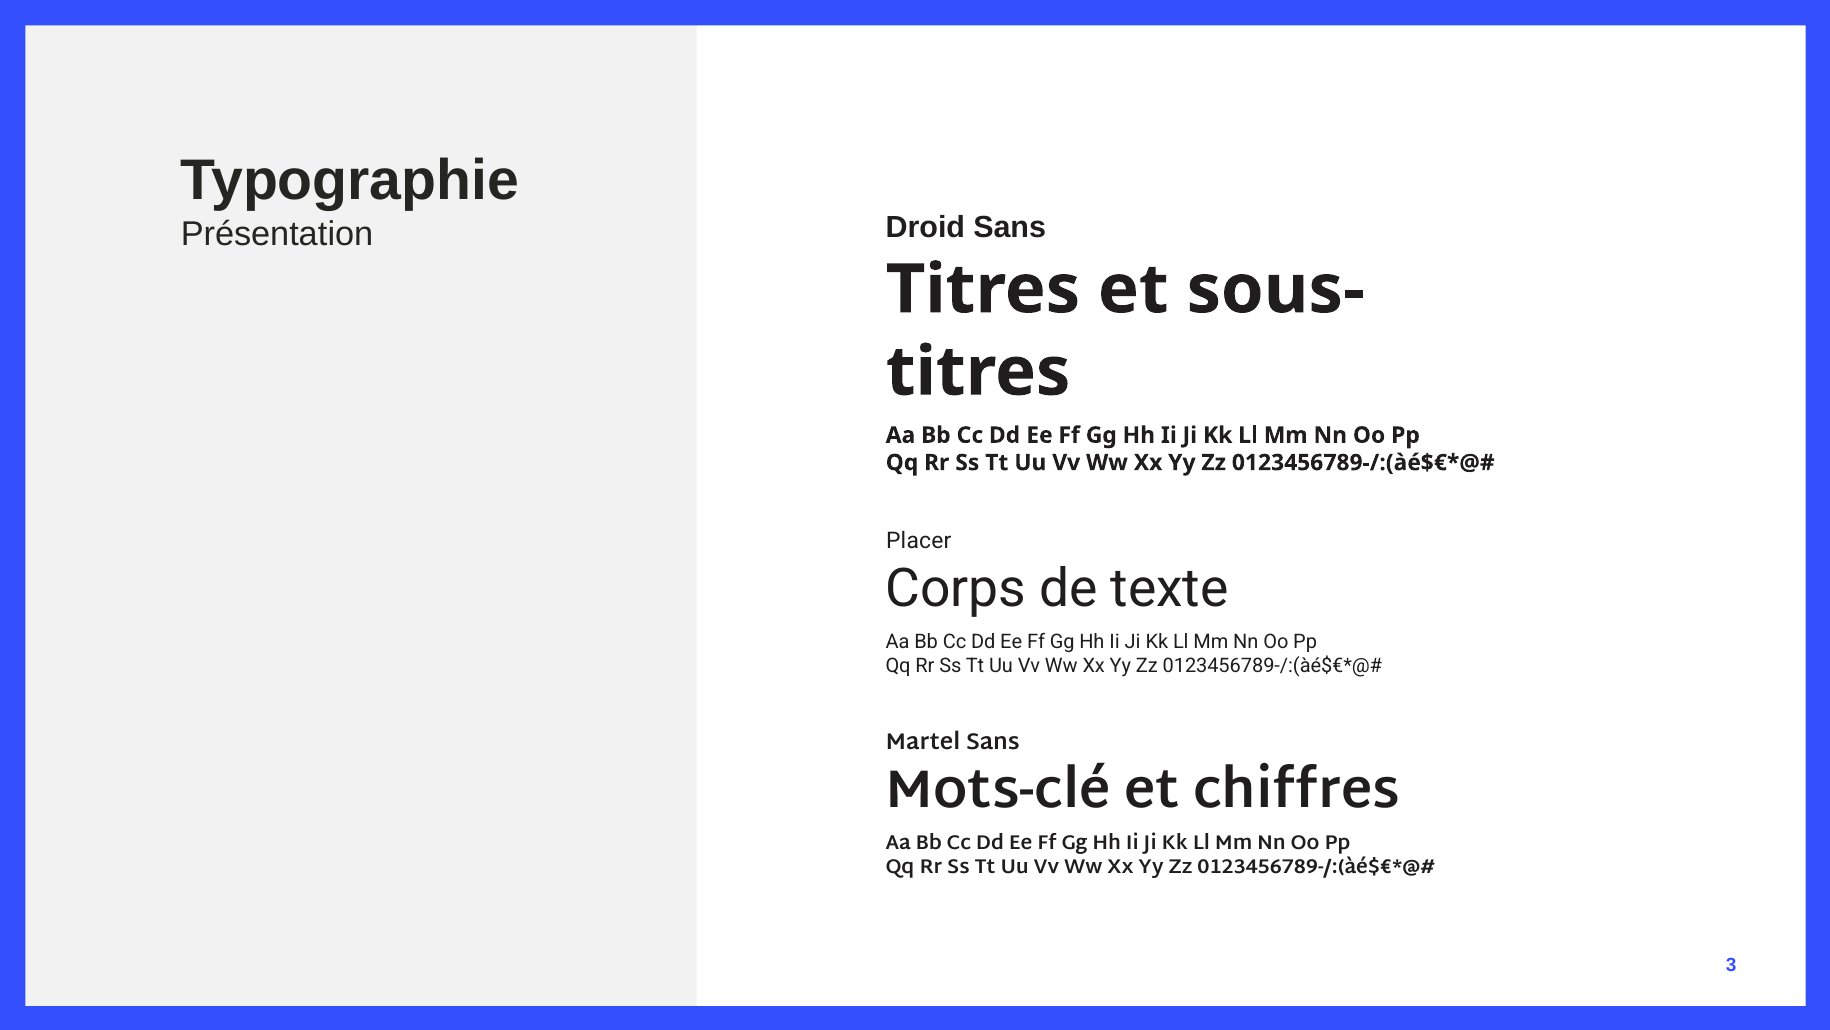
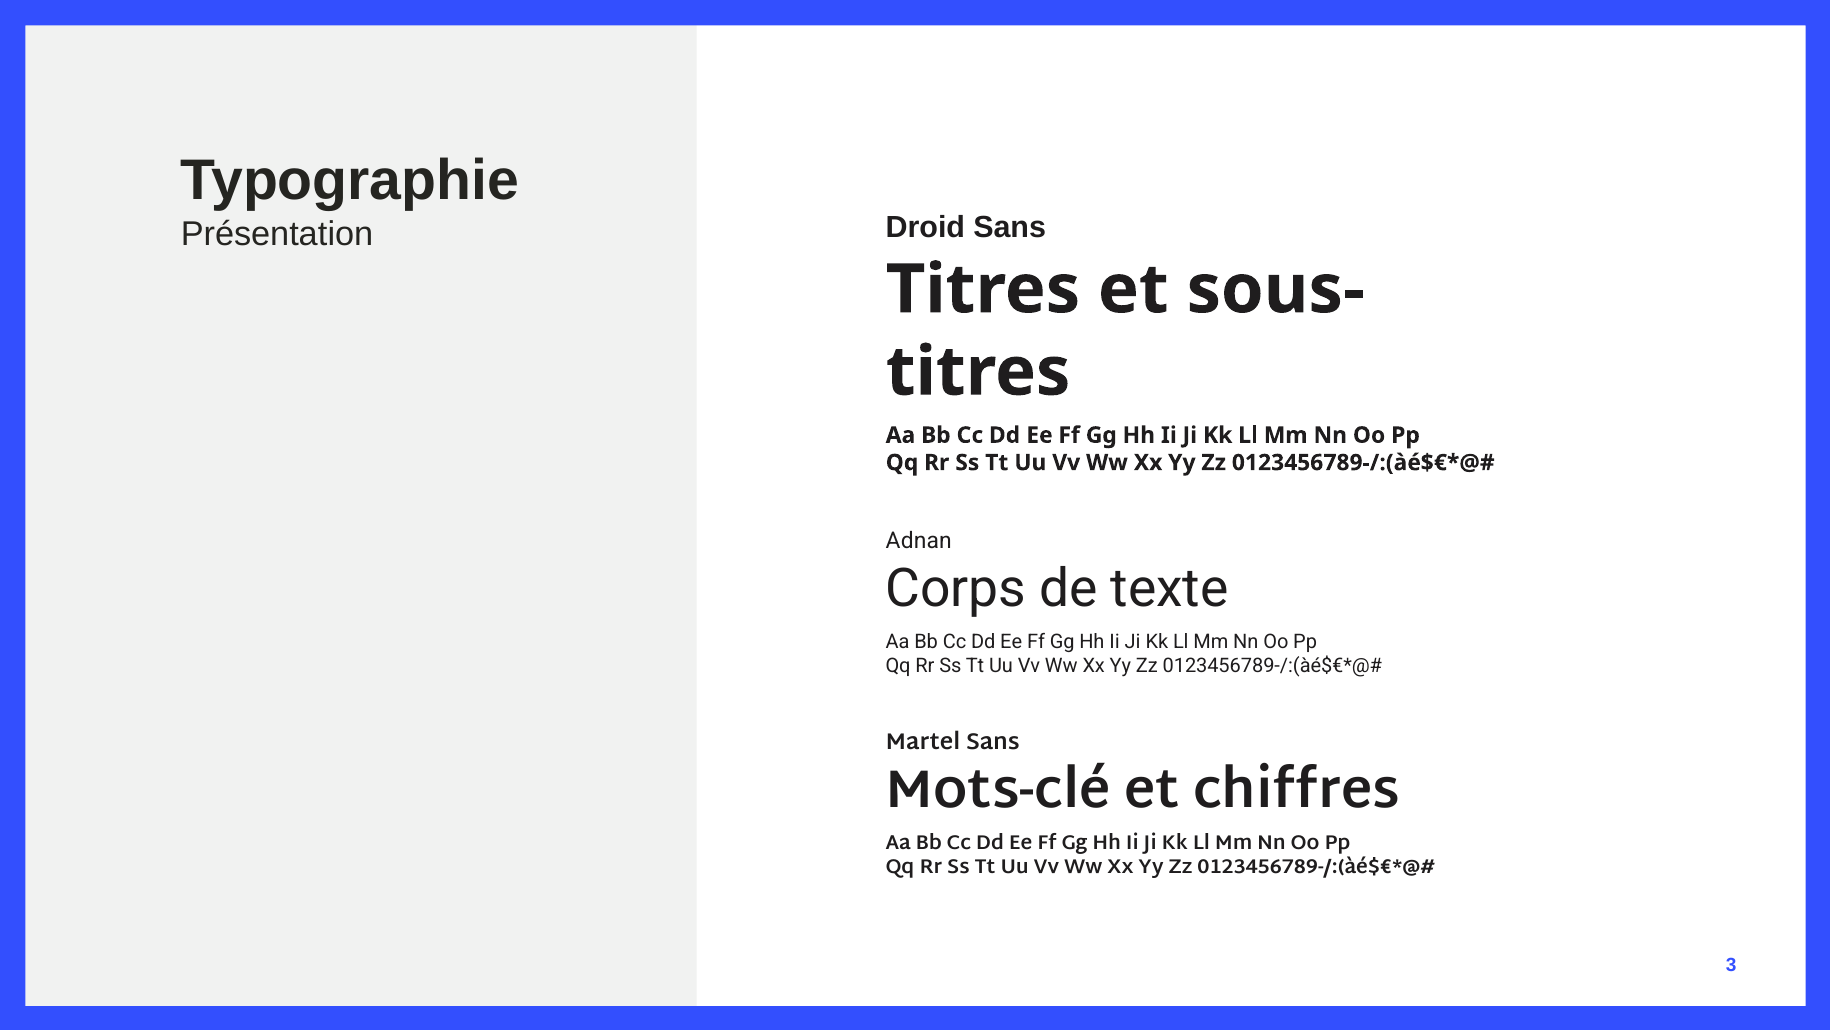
Placer: Placer -> Adnan (919, 540)
